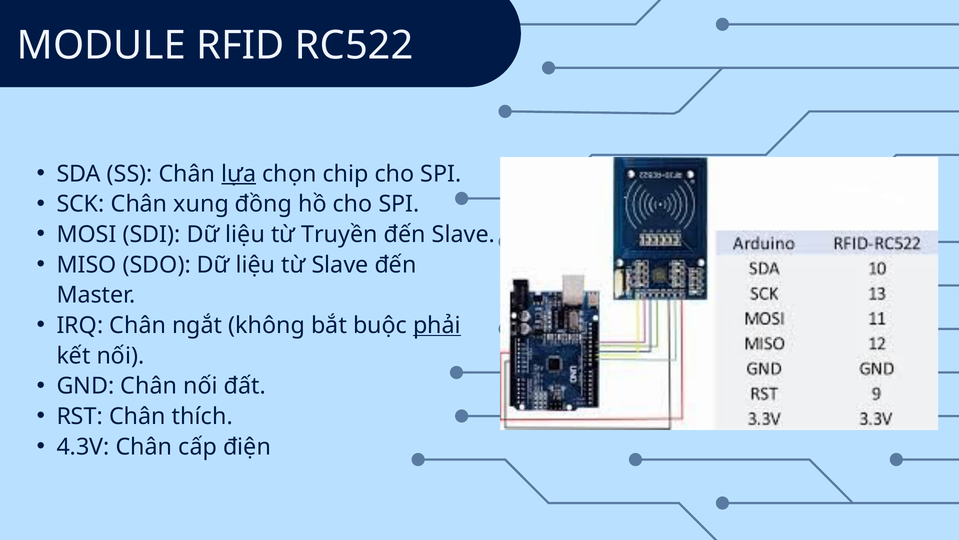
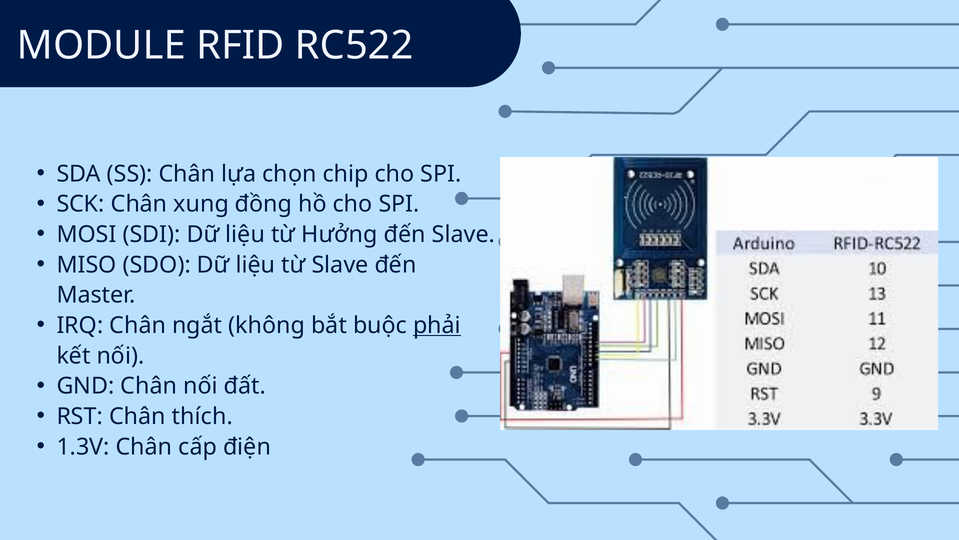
lựa underline: present -> none (239, 174)
Truyền: Truyền -> Hưởng (339, 234)
4.3V: 4.3V -> 1.3V (83, 446)
